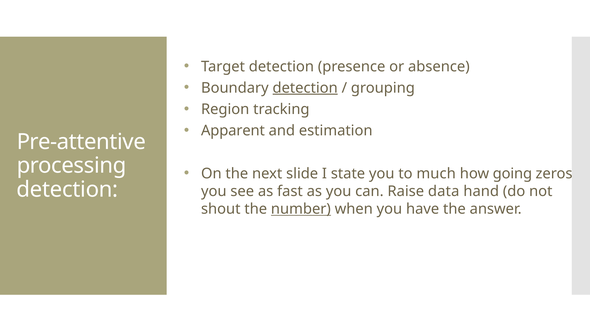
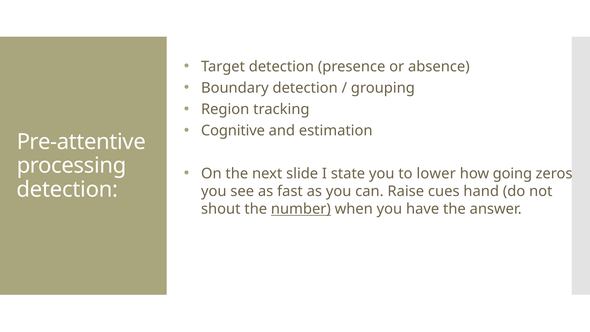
detection underline: present -> none (305, 88)
Apparent: Apparent -> Cognitive (233, 131)
much: much -> lower (436, 173)
data: data -> cues (444, 191)
